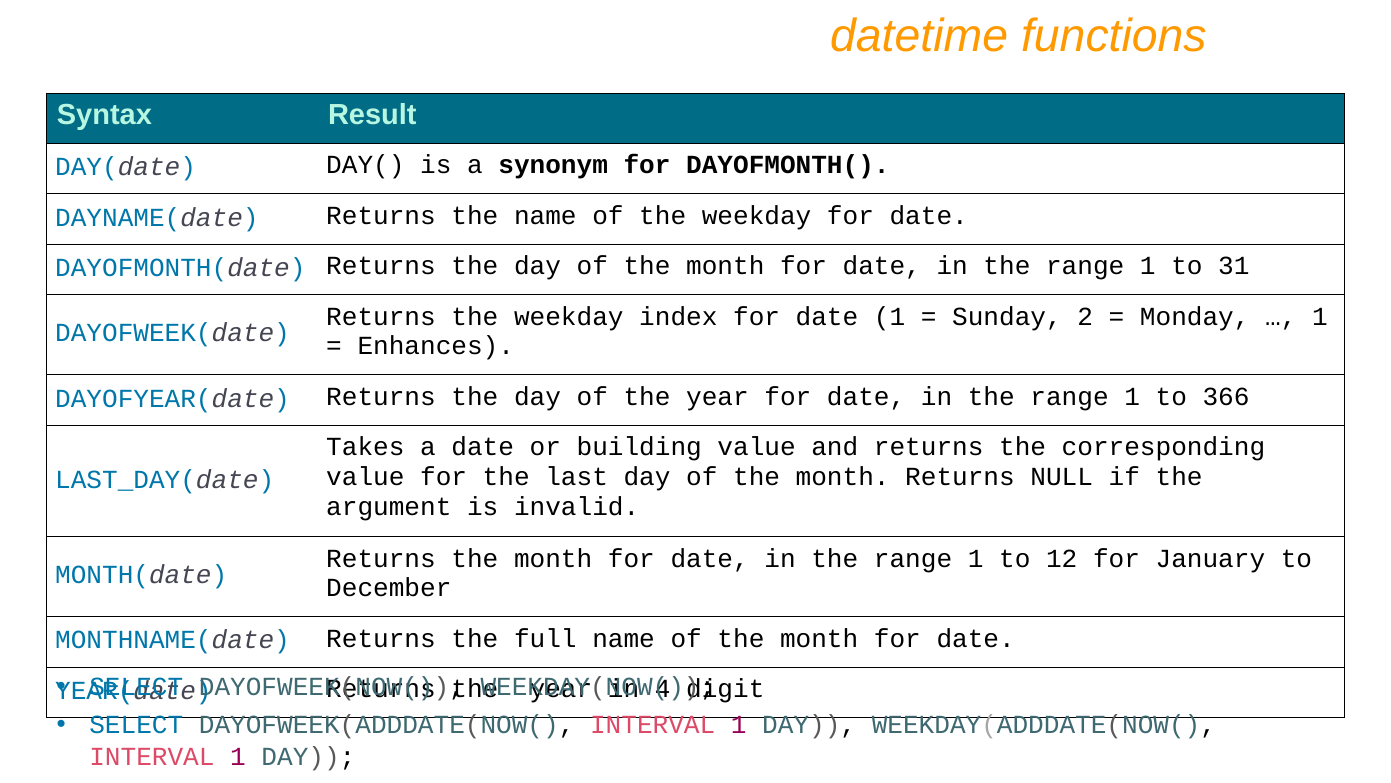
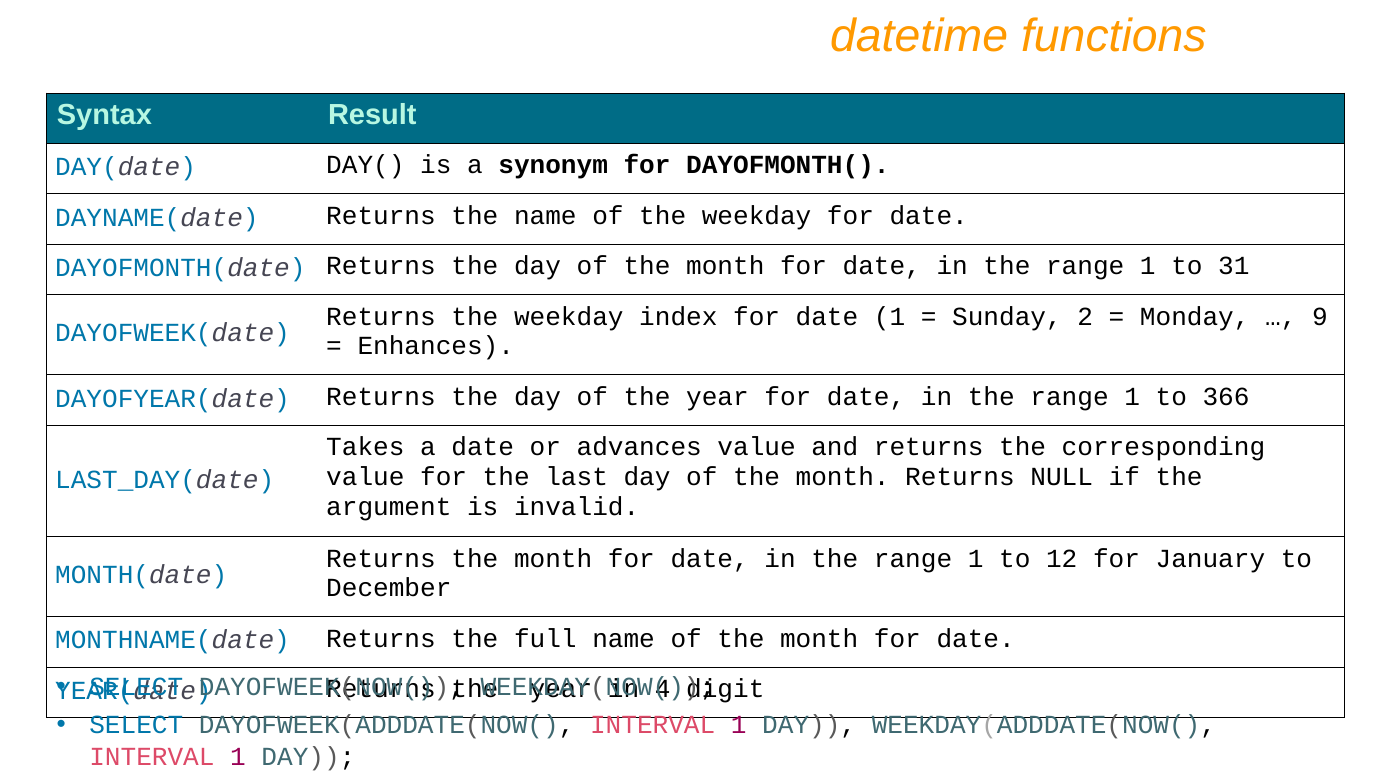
1: 1 -> 9 (1320, 316)
building: building -> advances (639, 447)
